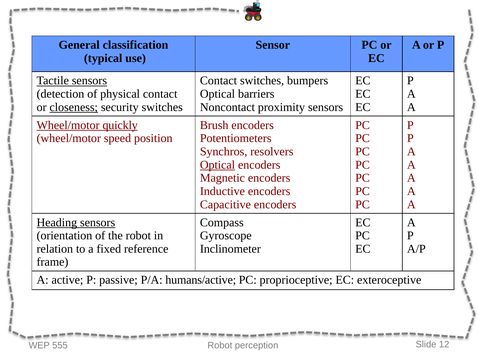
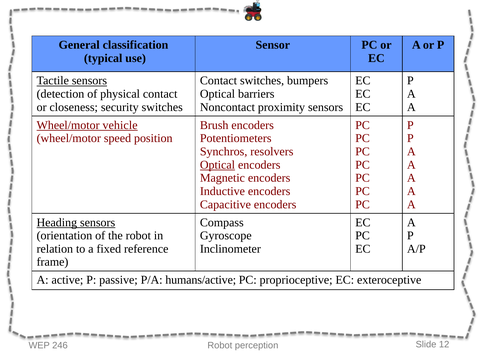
closeness underline: present -> none (74, 107)
quickly: quickly -> vehicle (120, 125)
555: 555 -> 246 (60, 346)
